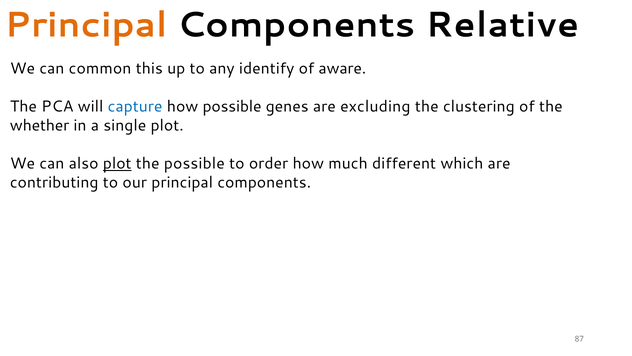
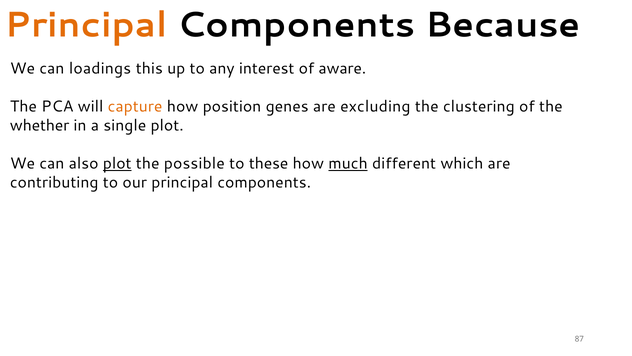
Relative: Relative -> Because (503, 25)
common: common -> loadings (100, 69)
identify: identify -> interest (267, 69)
capture colour: blue -> orange (135, 107)
how possible: possible -> position (232, 107)
order: order -> these (269, 163)
much underline: none -> present (348, 163)
